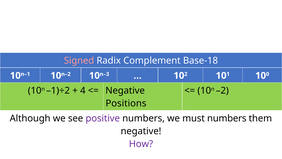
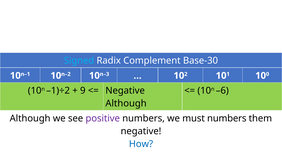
Signed colour: pink -> light blue (79, 61)
Base-18: Base-18 -> Base-30 (200, 61)
4: 4 -> 9 (83, 90)
–2: –2 -> –6 (222, 90)
Positions: Positions -> Although (126, 103)
How colour: purple -> blue (141, 144)
